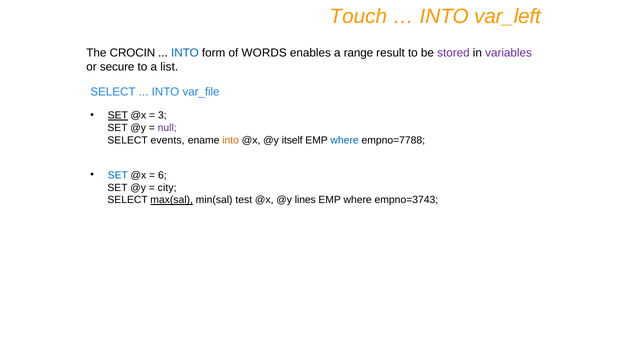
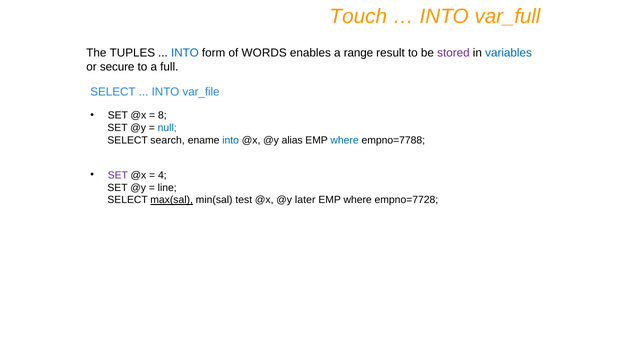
var_left: var_left -> var_full (507, 16)
CROCIN: CROCIN -> TUPLES (132, 53)
variables colour: purple -> blue (509, 53)
list: list -> full (169, 67)
SET underline: present -> none (118, 116)
3: 3 -> 8 (162, 116)
null colour: purple -> blue (167, 128)
events: events -> search (168, 141)
into colour: orange -> blue (231, 141)
itself: itself -> alias (292, 141)
SET colour: blue -> purple (118, 175)
6: 6 -> 4 (162, 175)
city: city -> line (167, 188)
lines: lines -> later (305, 200)
empno=3743: empno=3743 -> empno=7728 (406, 200)
